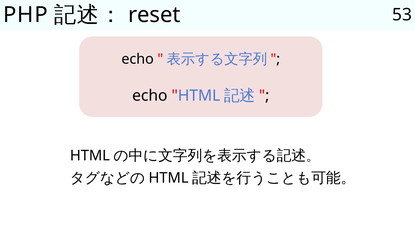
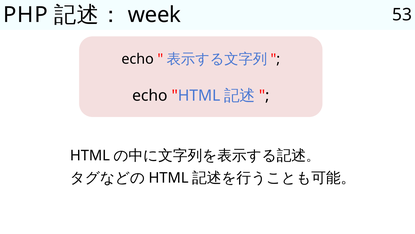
reset: reset -> week (154, 15)
